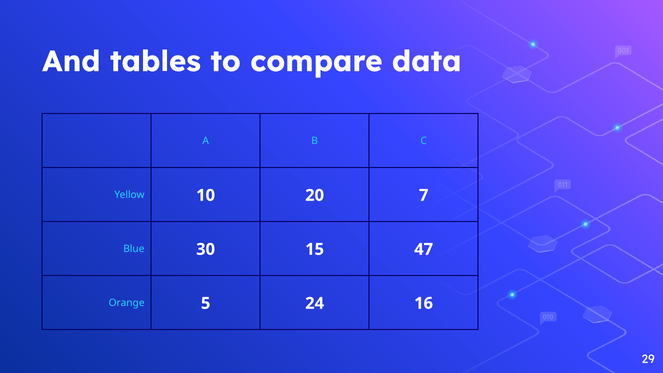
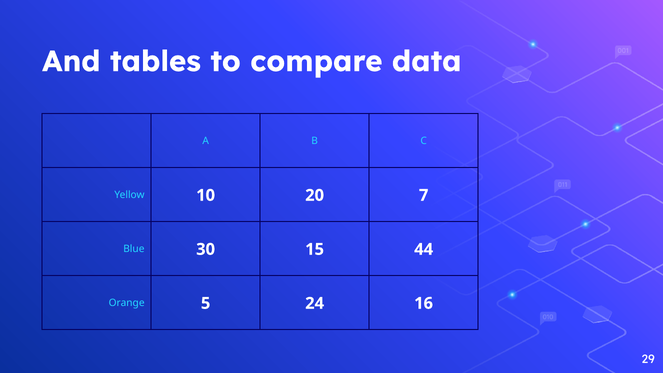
47: 47 -> 44 (424, 249)
